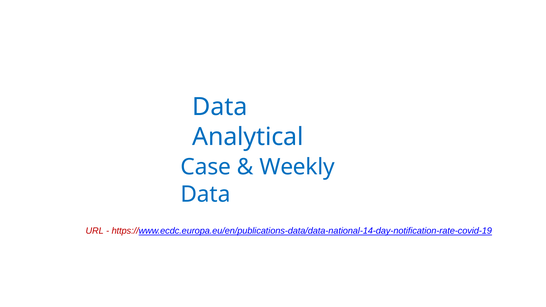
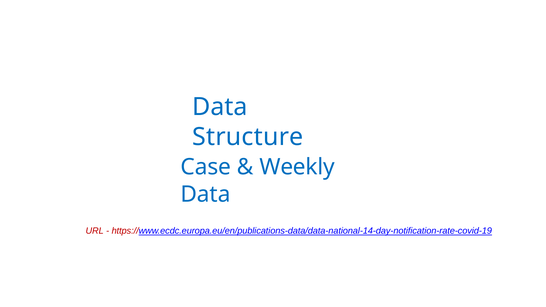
Analytical: Analytical -> Structure (248, 137)
